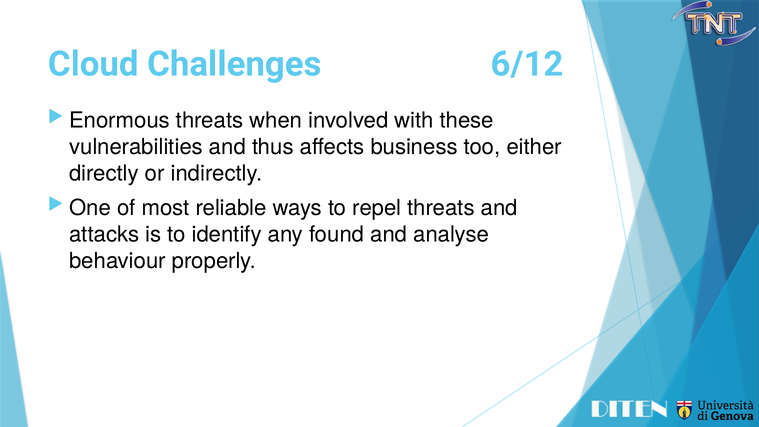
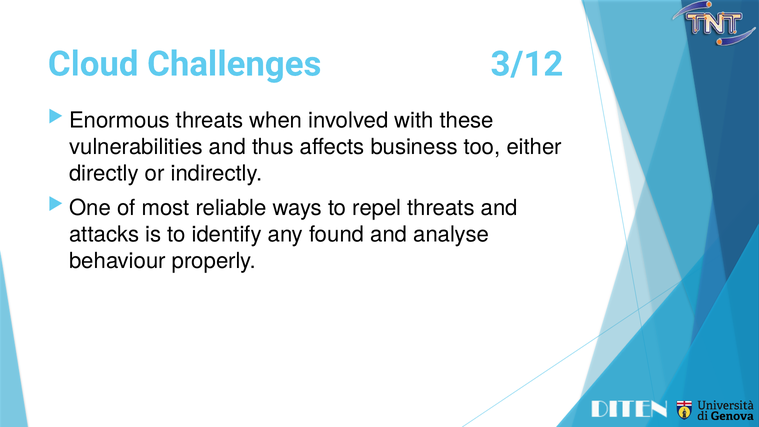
6/12: 6/12 -> 3/12 (527, 64)
